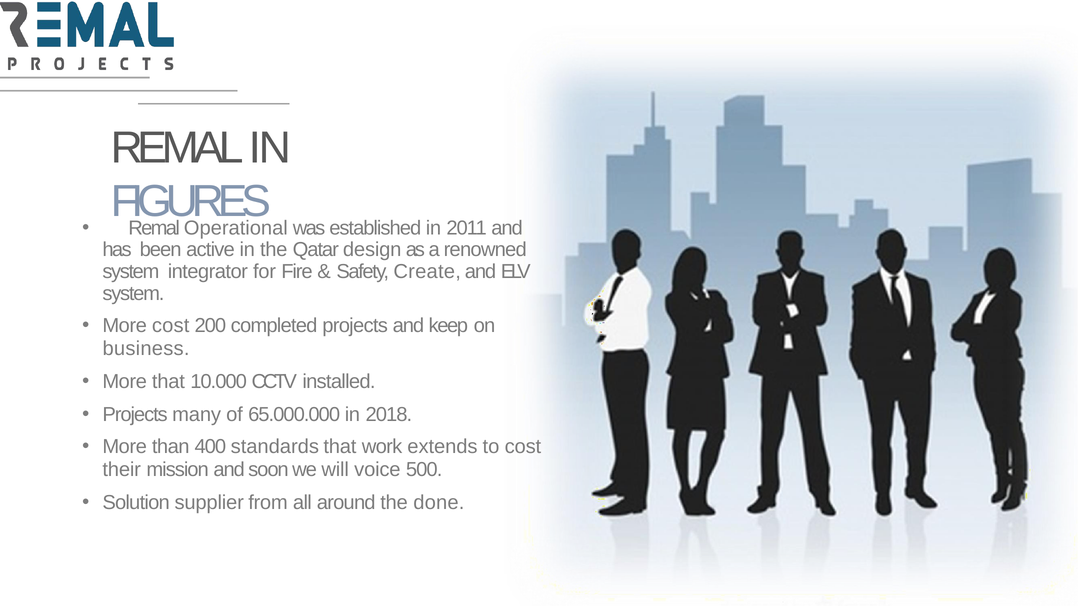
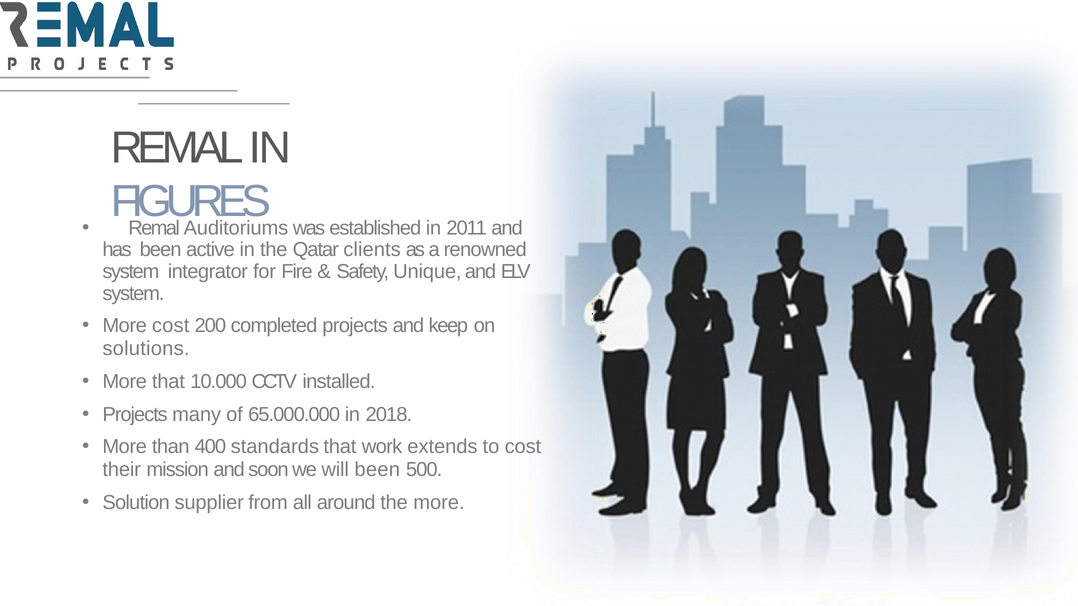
Operational: Operational -> Auditoriums (236, 228)
design: design -> clients (372, 250)
Create: Create -> Unique (427, 272)
business: business -> solutions (146, 349)
will voice: voice -> been (377, 470)
the done: done -> more (439, 503)
